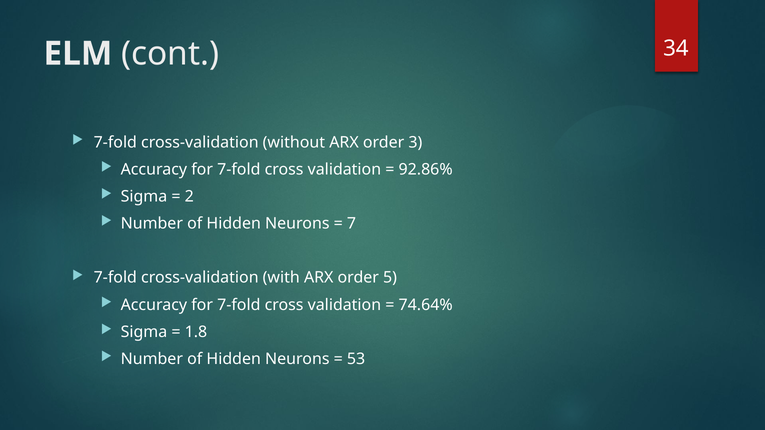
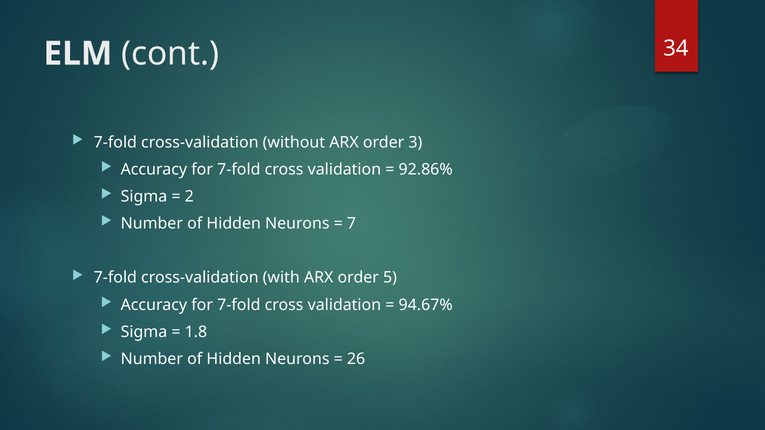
74.64%: 74.64% -> 94.67% (426, 305)
53: 53 -> 26 (356, 359)
